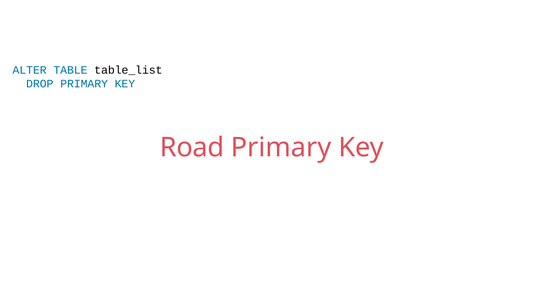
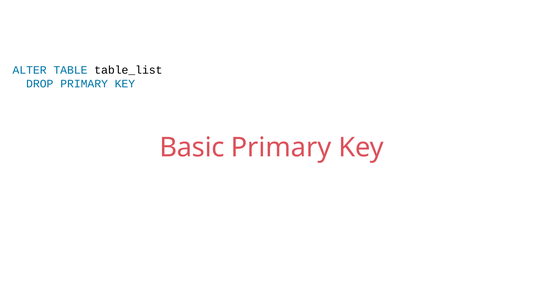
Road: Road -> Basic (192, 148)
